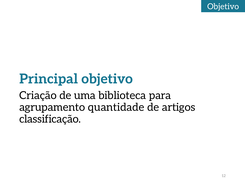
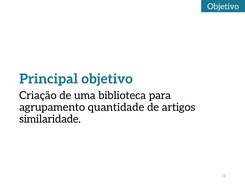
classificação: classificação -> similaridade (50, 119)
